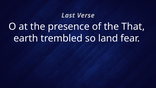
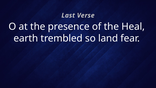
That: That -> Heal (133, 26)
